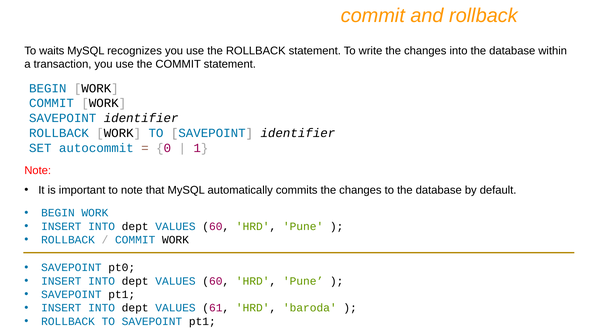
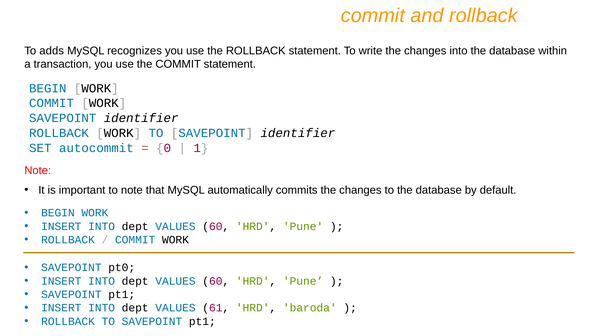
waits: waits -> adds (52, 51)
